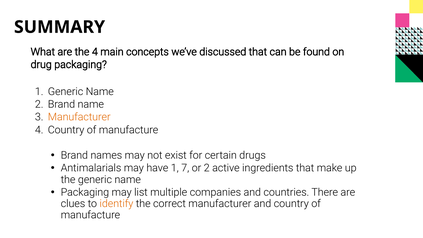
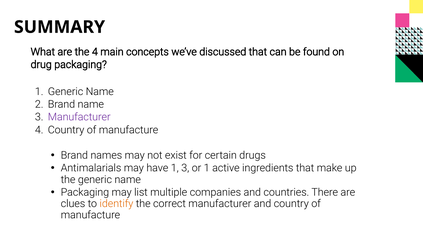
Manufacturer colour: orange -> purple (79, 117)
1 7: 7 -> 3 (185, 168)
or 2: 2 -> 1 (207, 168)
